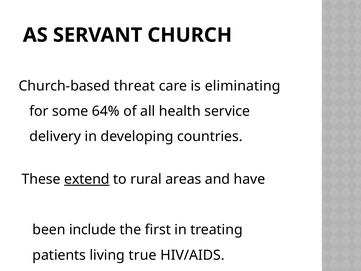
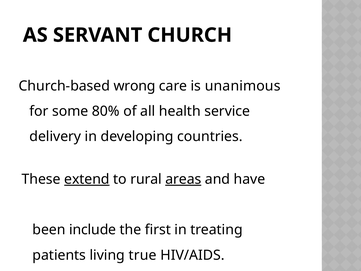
threat: threat -> wrong (135, 86)
eliminating: eliminating -> unanimous (243, 86)
64%: 64% -> 80% (106, 111)
areas underline: none -> present (183, 179)
